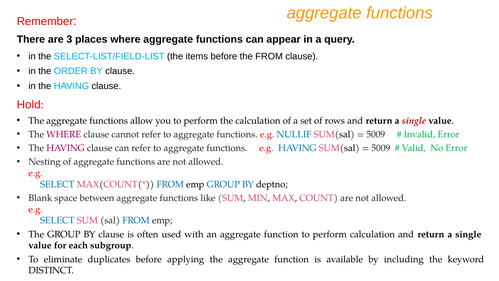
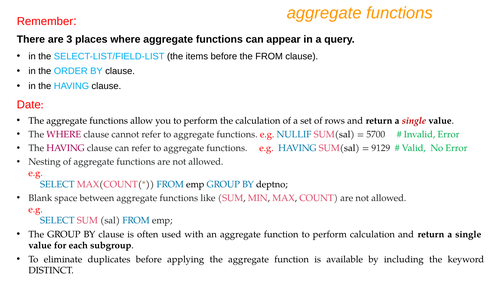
Hold: Hold -> Date (29, 104)
5009: 5009 -> 5700 (376, 134)
5009: 5009 -> 9129 (381, 148)
